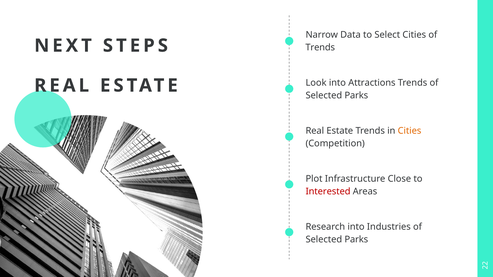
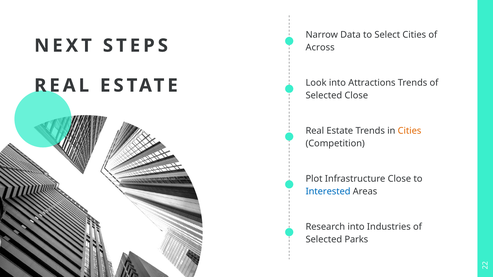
Trends: Trends -> Across (320, 47)
Parks: Parks -> Close (356, 95)
Interested colour: red -> blue (328, 192)
